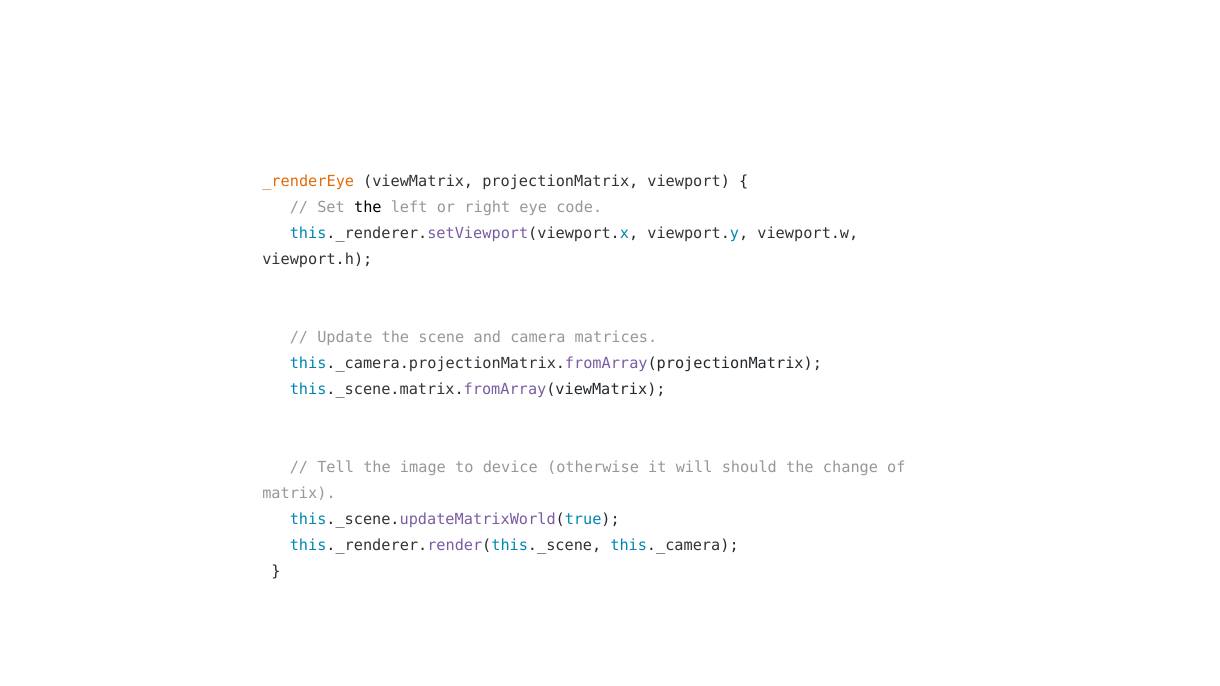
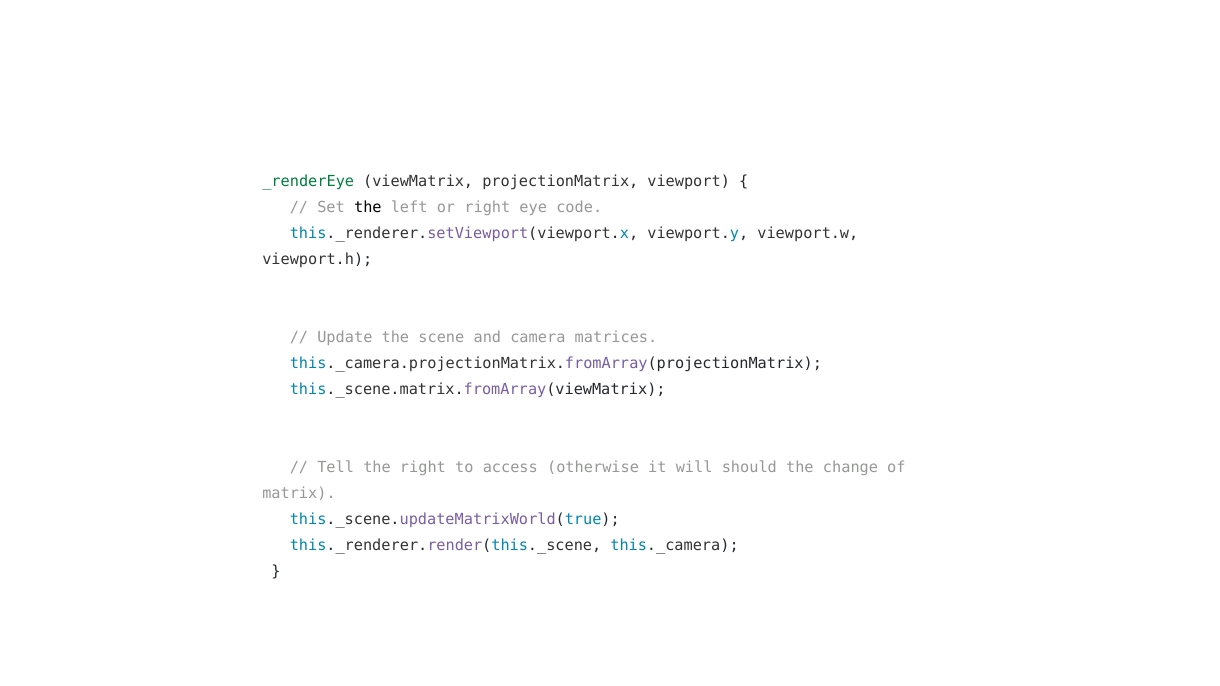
_renderEye colour: orange -> green (308, 182)
the image: image -> right (423, 468)
device: device -> access (510, 468)
